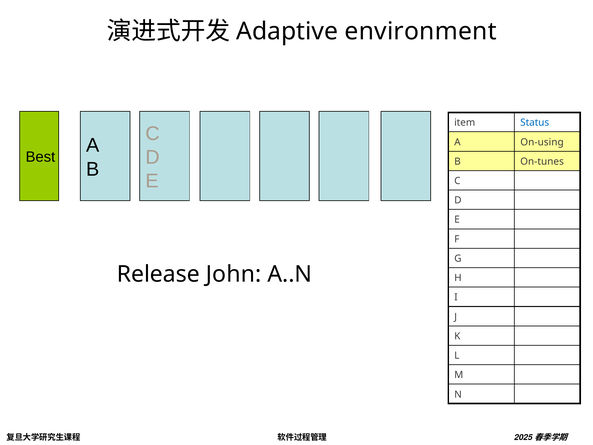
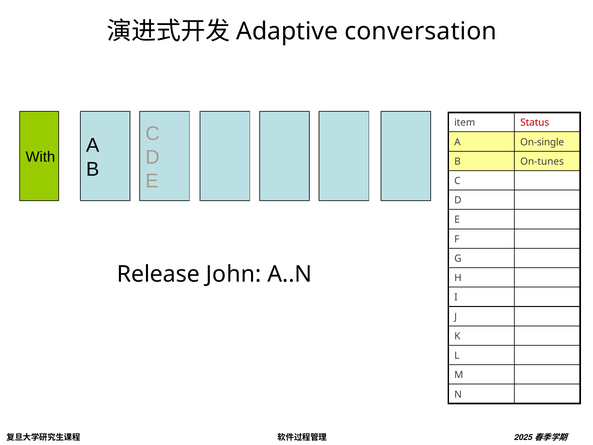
environment: environment -> conversation (421, 31)
Status colour: blue -> red (535, 123)
On-using: On-using -> On-single (542, 142)
Best: Best -> With (40, 157)
